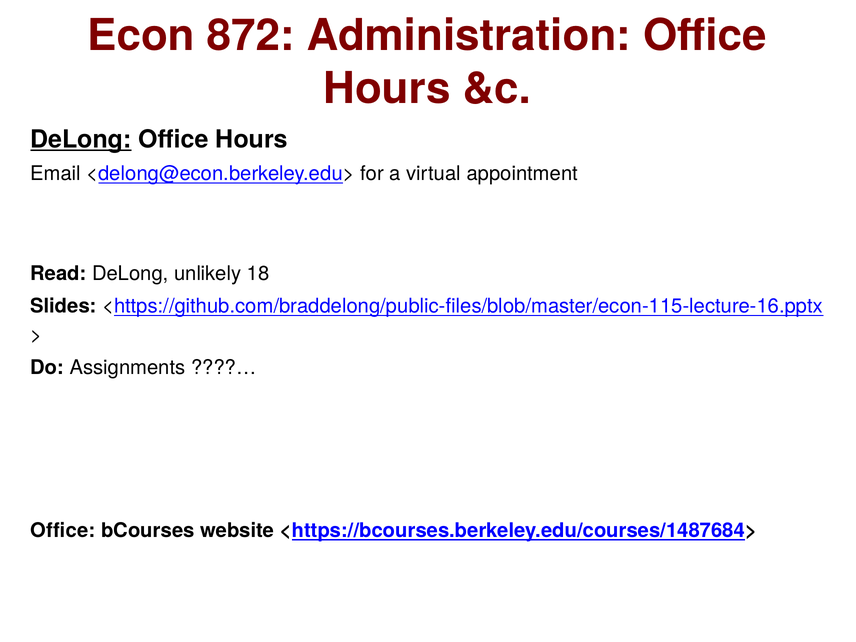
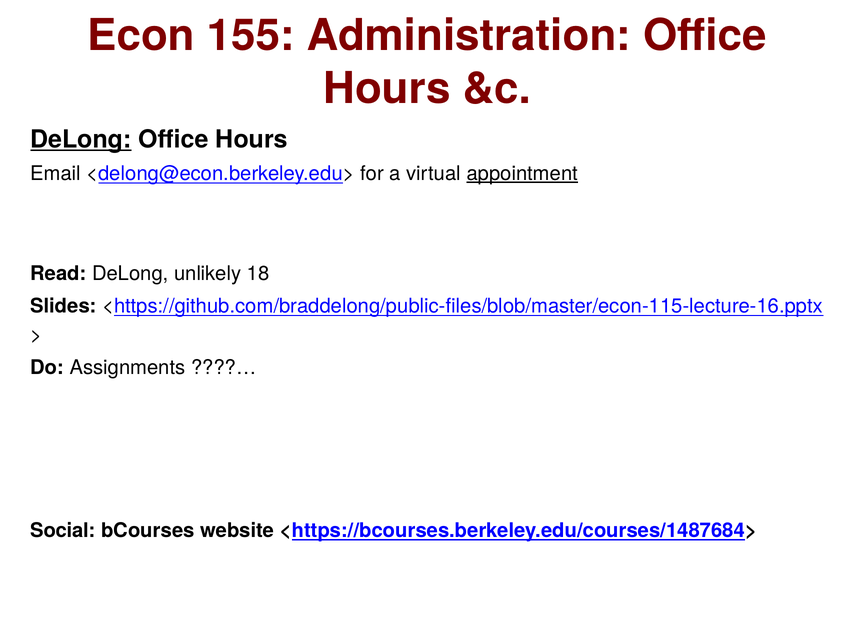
872: 872 -> 155 (251, 36)
appointment underline: none -> present (522, 174)
Office: Office -> Social (63, 531)
